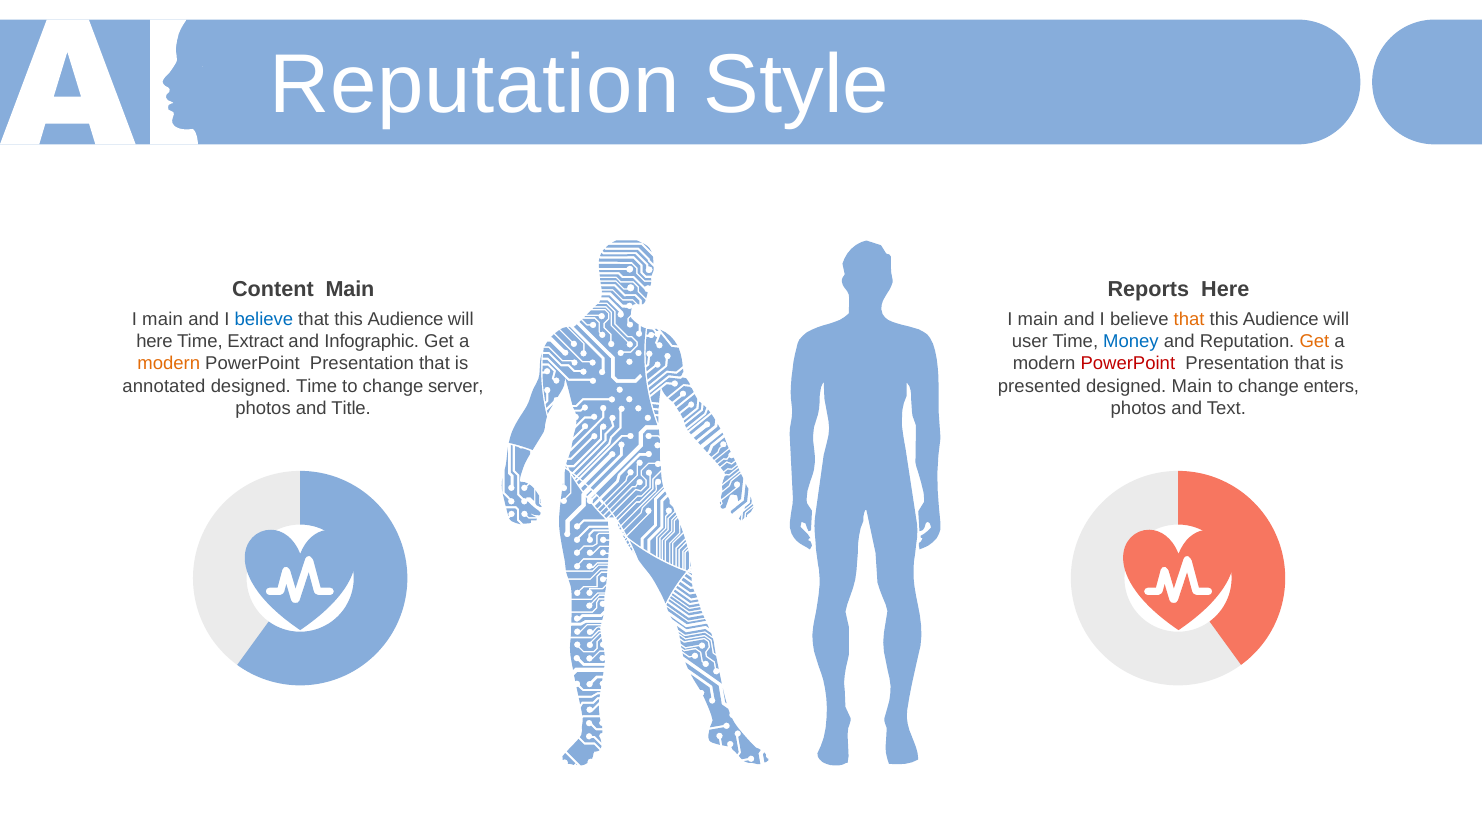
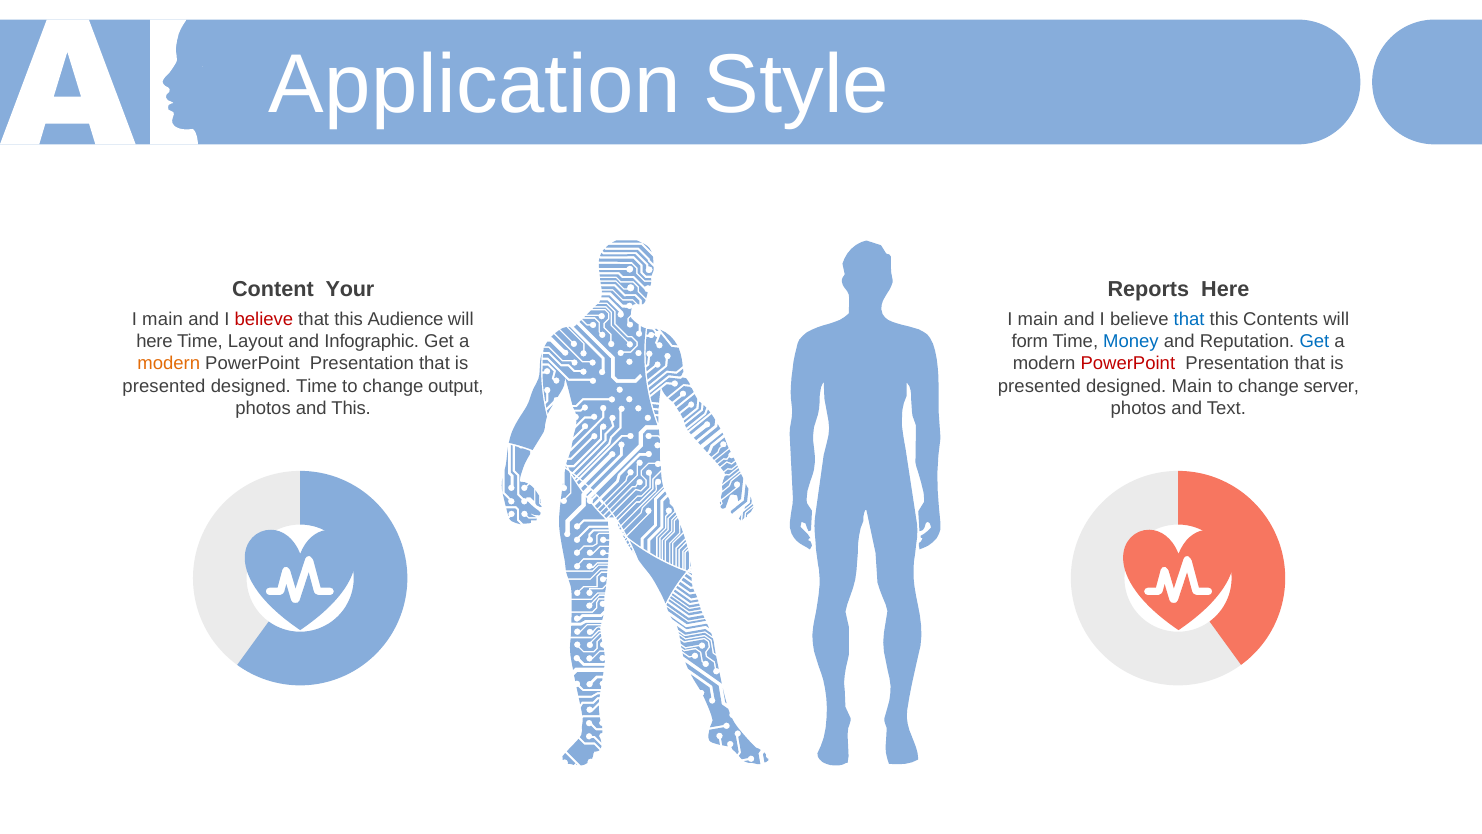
Reputation: Reputation -> Application (475, 85)
Content Main: Main -> Your (350, 289)
believe colour: blue -> red (264, 319)
that colour: orange -> blue (1189, 319)
Audience: Audience -> Contents (1281, 319)
Extract: Extract -> Layout (256, 341)
user: user -> form (1030, 341)
Get colour: orange -> blue (1314, 341)
annotated: annotated -> presented (164, 386)
server: server -> output (456, 386)
enters: enters -> server (1331, 386)
and Title: Title -> This (351, 408)
